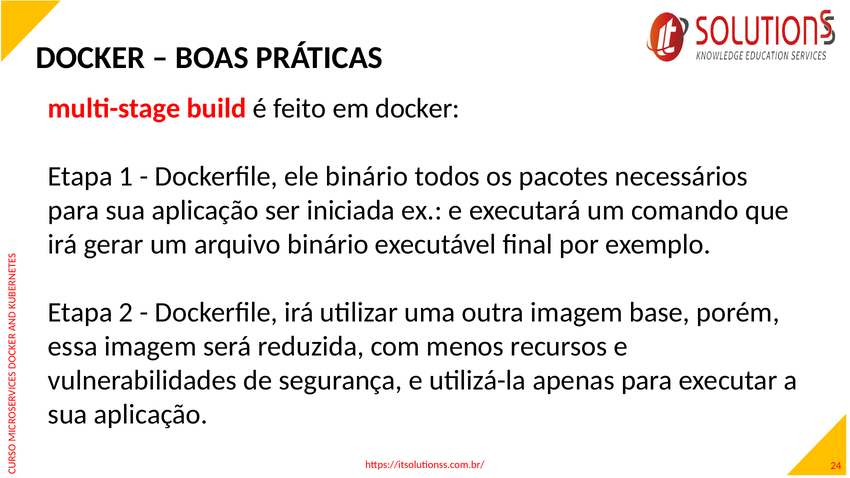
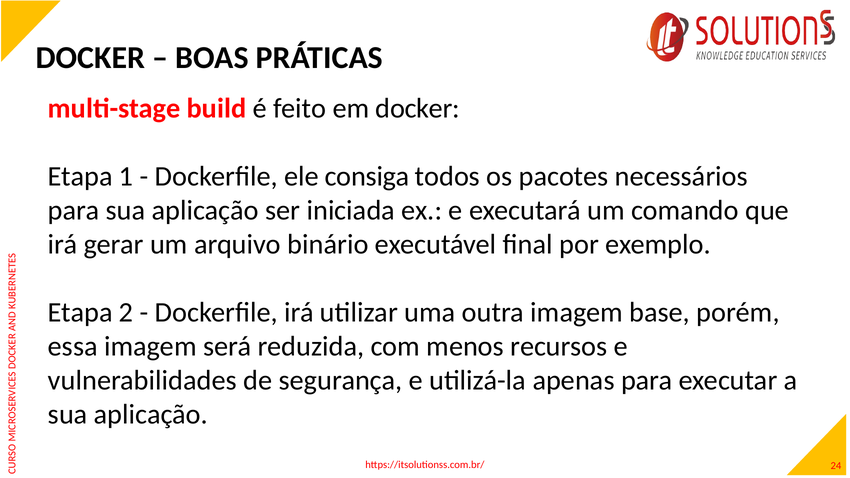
ele binário: binário -> consiga (367, 177)
